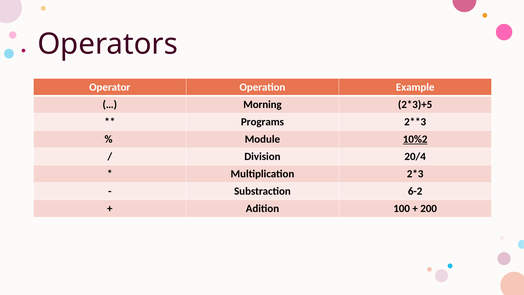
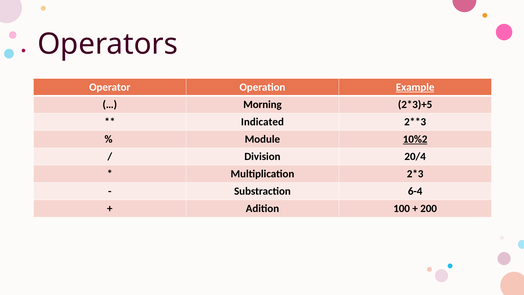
Example underline: none -> present (415, 87)
Programs: Programs -> Indicated (262, 122)
6-2: 6-2 -> 6-4 (415, 191)
